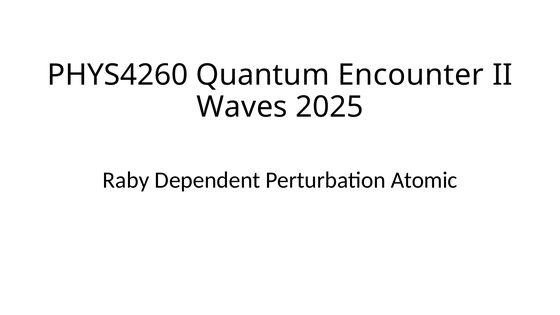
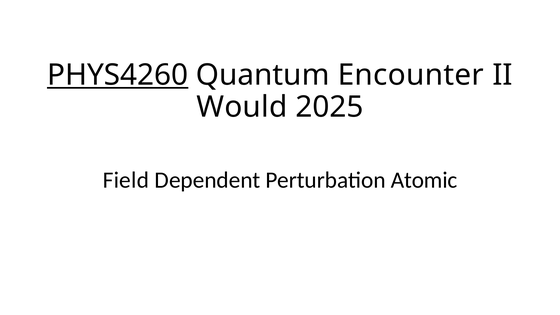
PHYS4260 underline: none -> present (118, 75)
Waves: Waves -> Would (242, 107)
Raby: Raby -> Field (126, 180)
